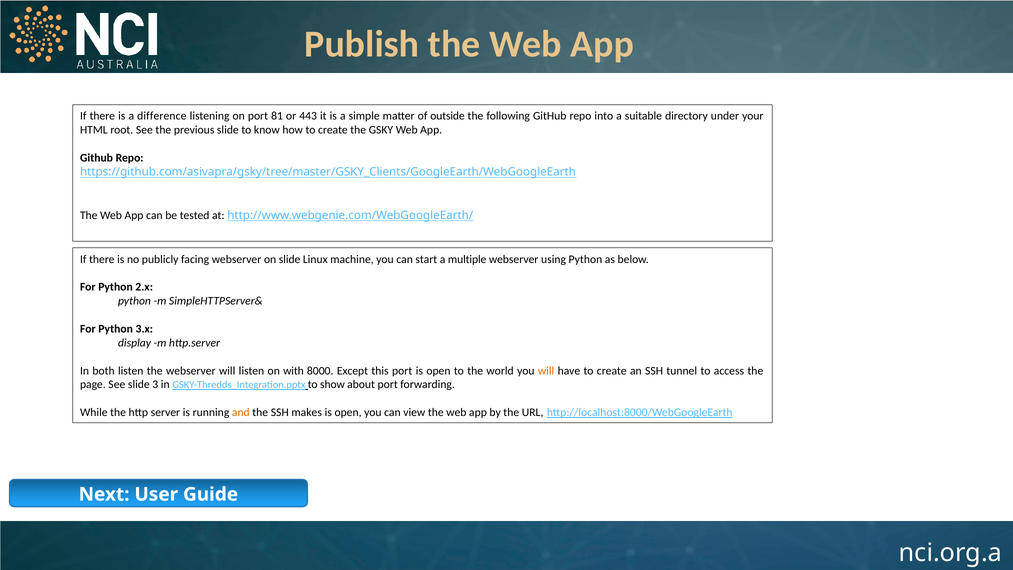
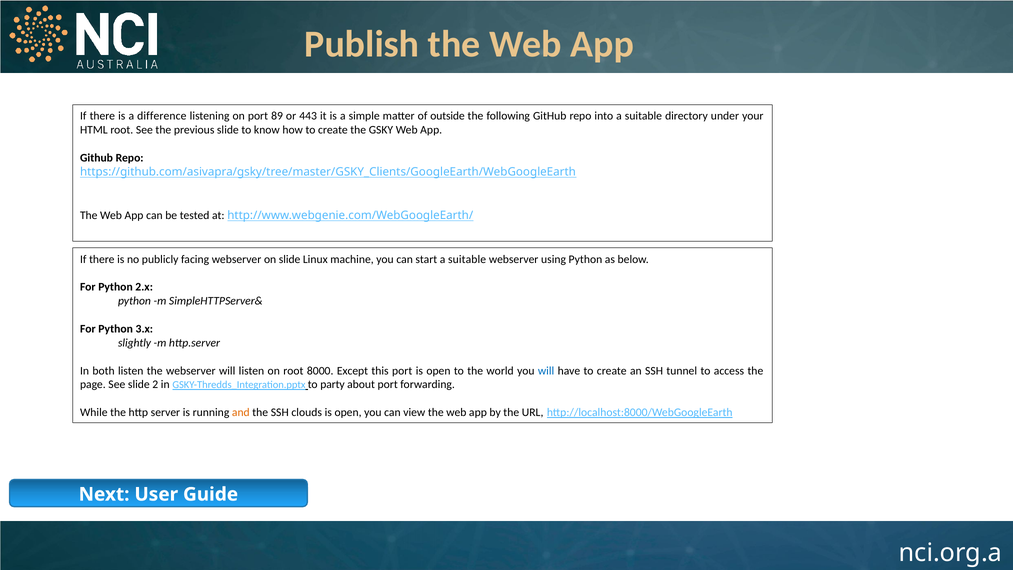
81: 81 -> 89 (277, 116)
start a multiple: multiple -> suitable (467, 259)
display: display -> slightly (135, 343)
on with: with -> root (293, 371)
will colour: orange -> blue (546, 371)
3: 3 -> 2 (155, 385)
show: show -> party (332, 385)
makes: makes -> clouds (307, 412)
